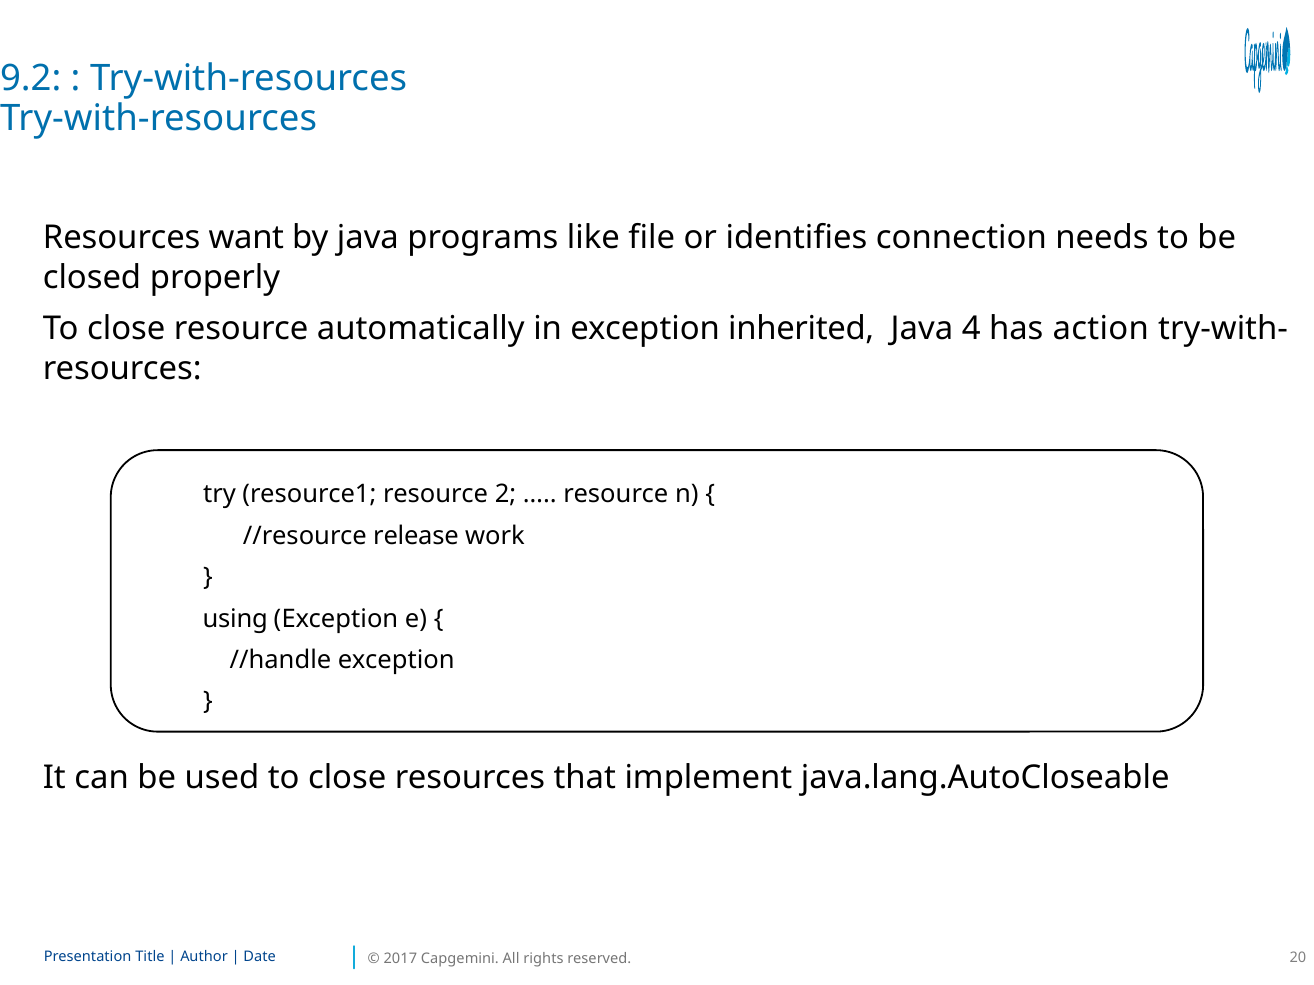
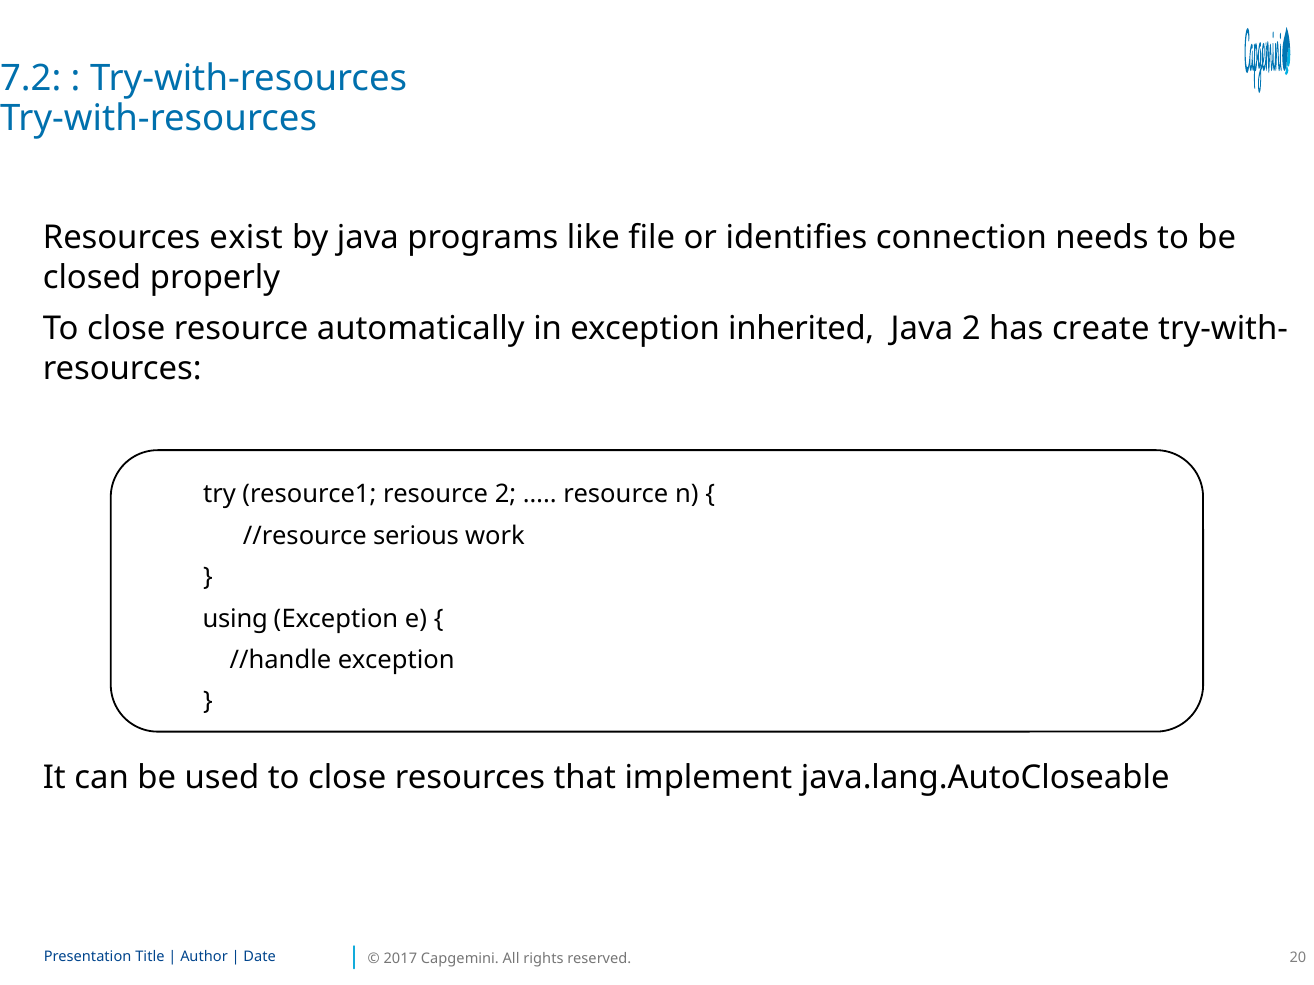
9.2: 9.2 -> 7.2 (31, 79)
want: want -> exist (246, 238)
Java 4: 4 -> 2 (971, 329)
action: action -> create (1101, 329)
release: release -> serious (416, 536)
